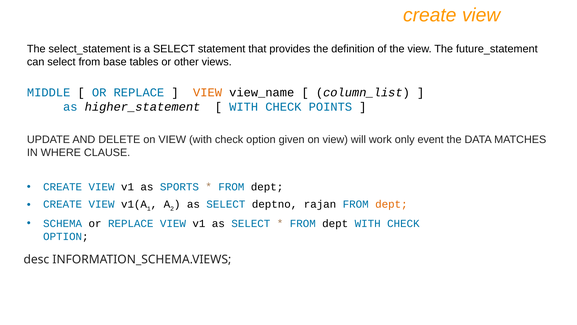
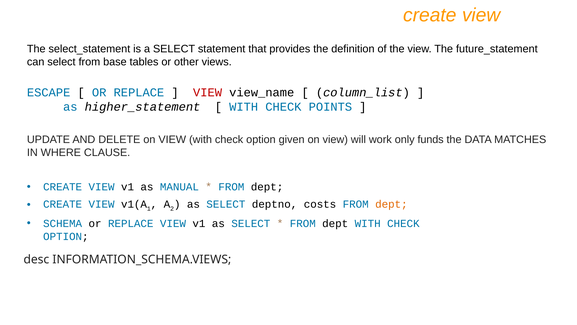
MIDDLE: MIDDLE -> ESCAPE (49, 92)
VIEW colour: orange -> red (208, 92)
event: event -> funds (431, 139)
SPORTS: SPORTS -> MANUAL (179, 187)
rajan: rajan -> costs (320, 204)
